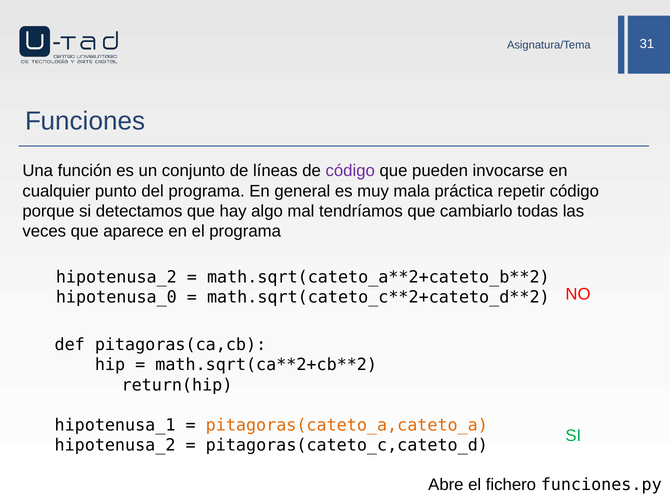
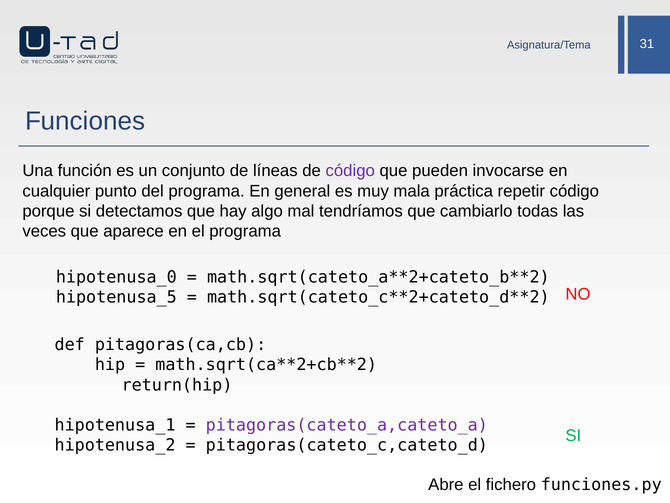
hipotenusa_2: hipotenusa_2 -> hipotenusa_0 (116, 277)
hipotenusa_0: hipotenusa_0 -> hipotenusa_5 (116, 297)
pitagoras(cateto_a,cateto_a colour: orange -> purple (347, 425)
